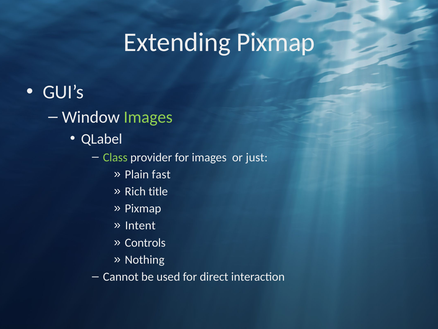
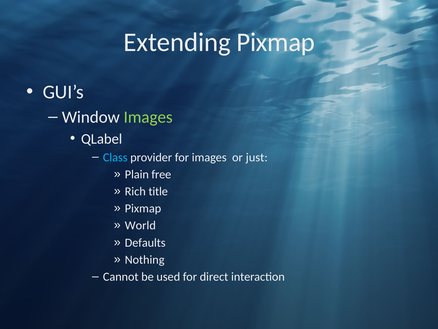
Class colour: light green -> light blue (115, 157)
fast: fast -> free (161, 174)
Intent: Intent -> World (140, 225)
Controls: Controls -> Defaults (145, 242)
